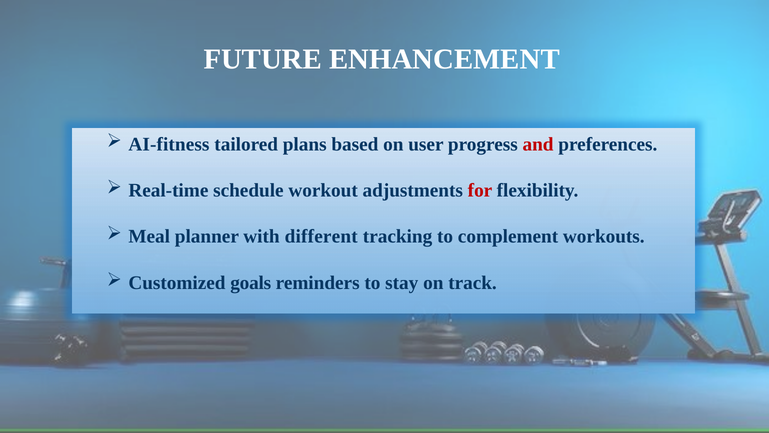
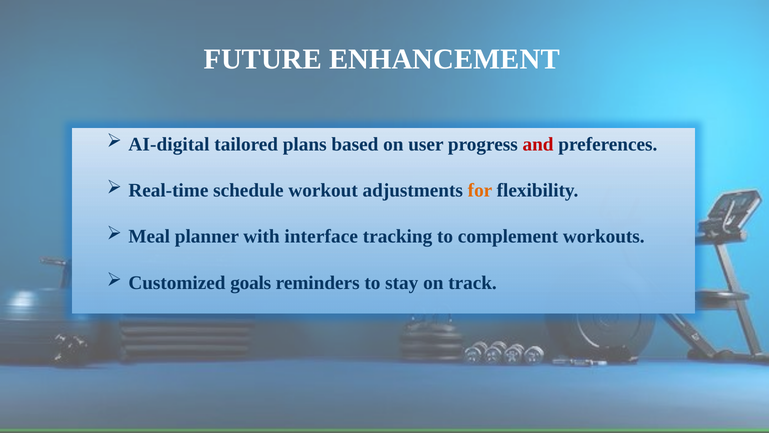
AI-fitness: AI-fitness -> AI-digital (169, 144)
for colour: red -> orange (480, 190)
different: different -> interface (321, 236)
